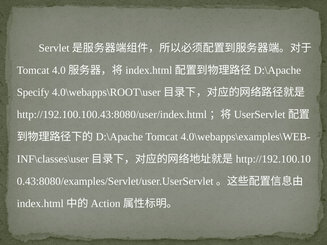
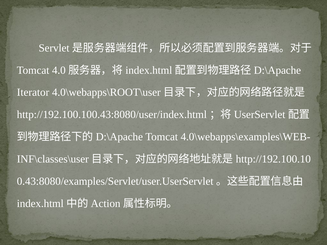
Specify: Specify -> Iterator (33, 92)
